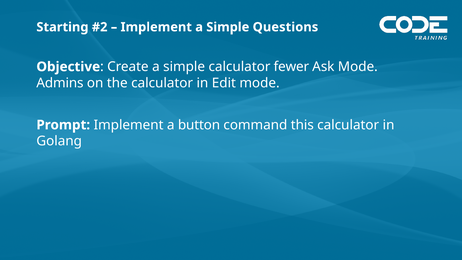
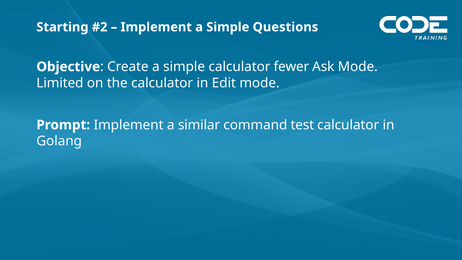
Admins: Admins -> Limited (60, 83)
button: button -> similar (199, 125)
this: this -> test (302, 125)
